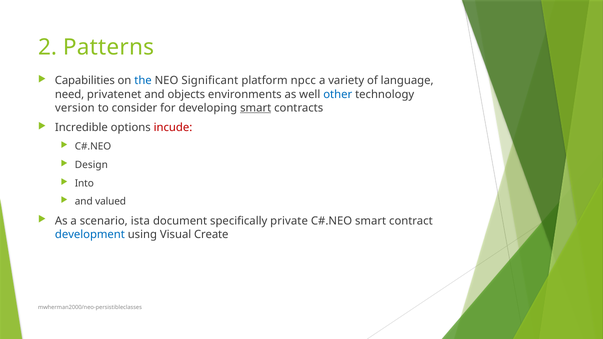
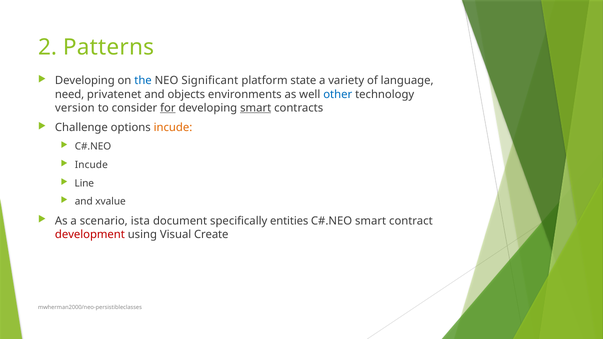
Capabilities: Capabilities -> Developing (85, 81)
npcc: npcc -> state (303, 81)
for underline: none -> present (168, 108)
Incredible: Incredible -> Challenge (81, 128)
incude colour: red -> orange (173, 128)
Design: Design -> Incude (91, 165)
Into: Into -> Line (84, 183)
valued: valued -> xvalue (111, 202)
private: private -> entities (289, 221)
development colour: blue -> red (90, 234)
